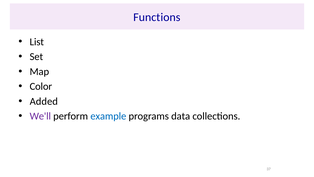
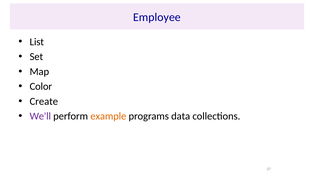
Functions: Functions -> Employee (157, 17)
Added: Added -> Create (44, 101)
example colour: blue -> orange (108, 116)
